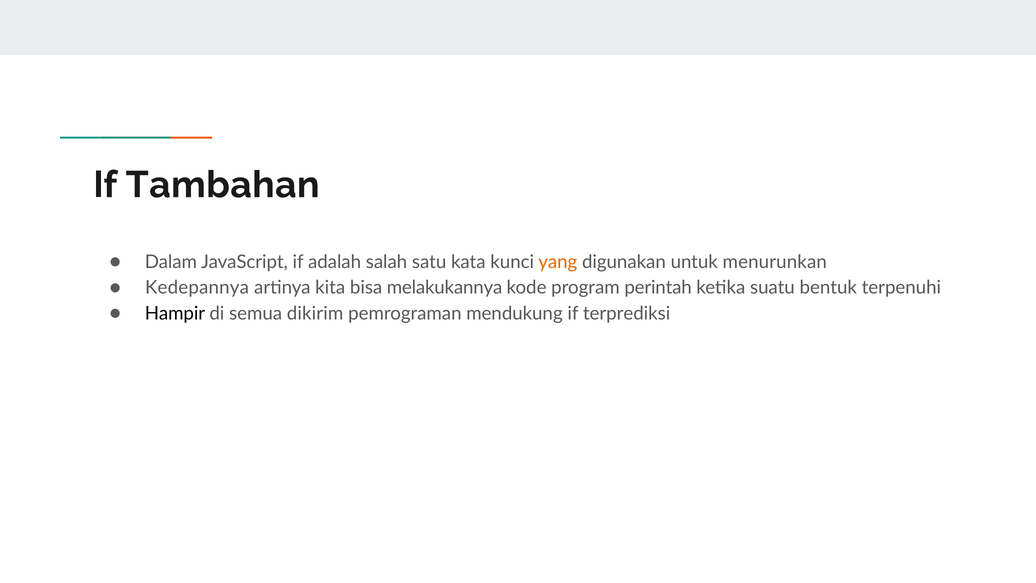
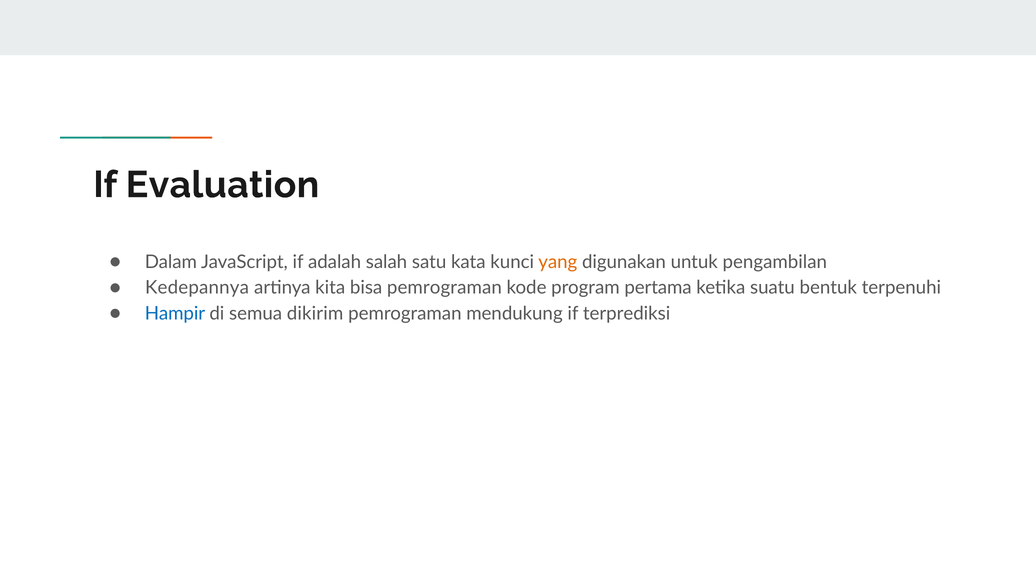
Tambahan: Tambahan -> Evaluation (223, 185)
menurunkan: menurunkan -> pengambilan (775, 262)
bisa melakukannya: melakukannya -> pemrograman (444, 288)
perintah: perintah -> pertama (658, 288)
Hampir colour: black -> blue (175, 313)
